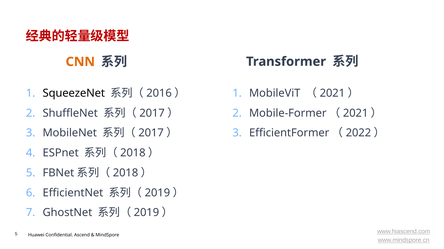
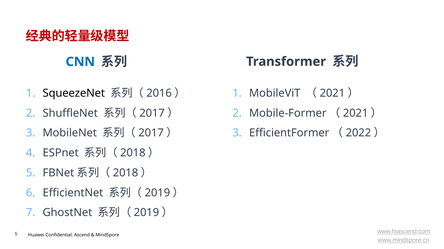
CNN colour: orange -> blue (80, 62)
